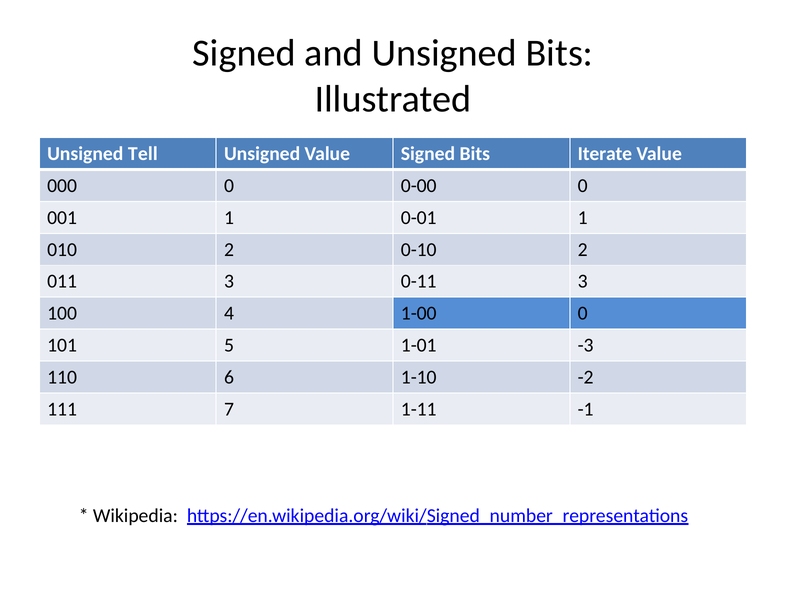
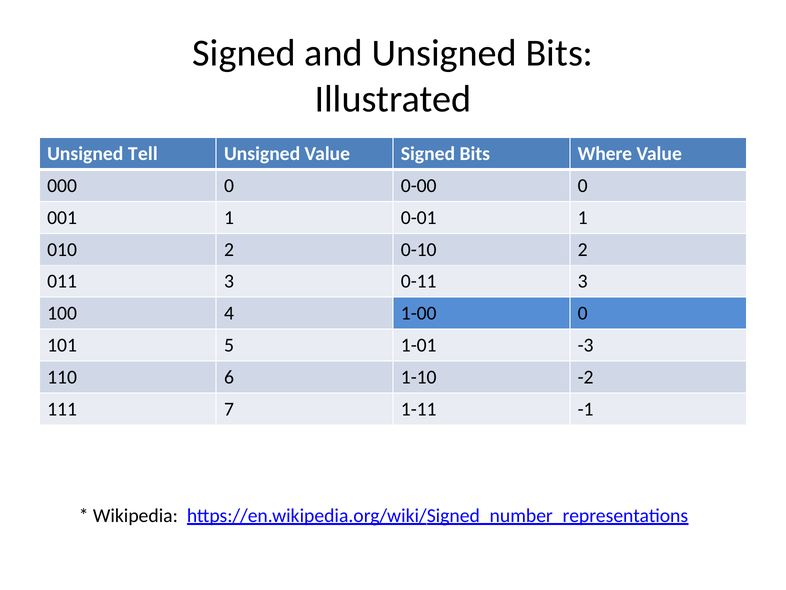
Iterate: Iterate -> Where (605, 154)
